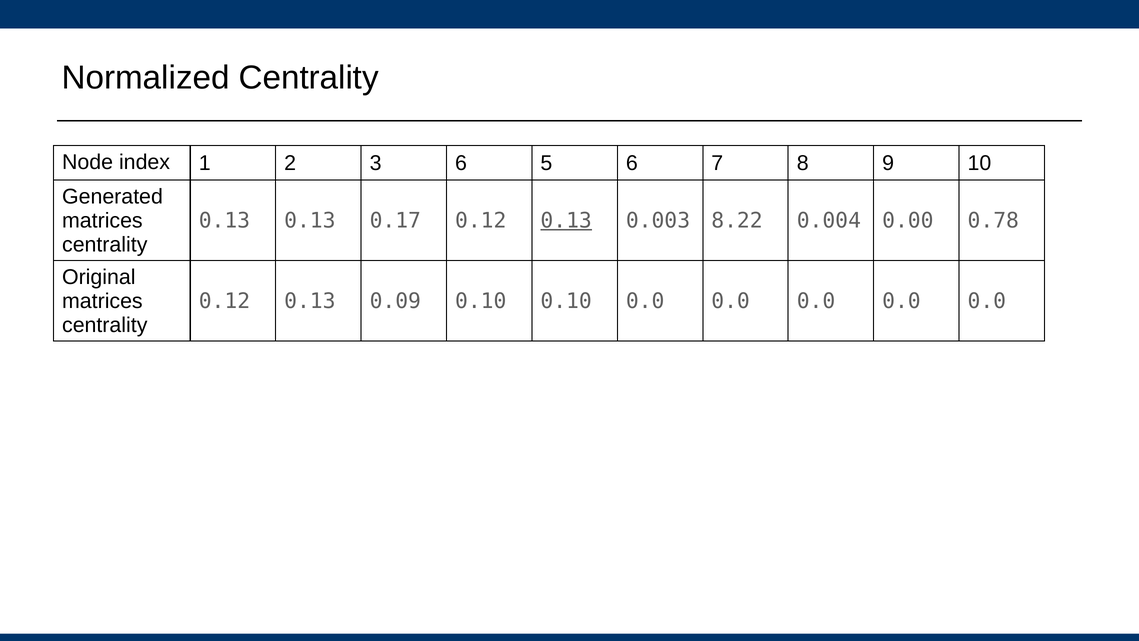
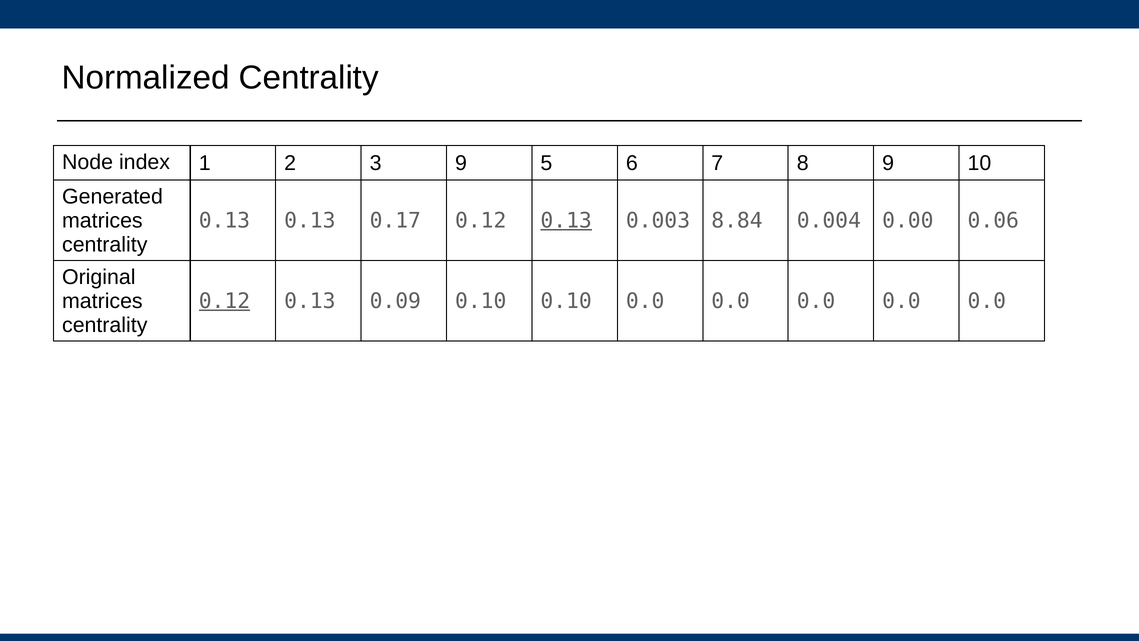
3 6: 6 -> 9 (461, 163)
8.22: 8.22 -> 8.84 (737, 221)
0.78: 0.78 -> 0.06 (993, 221)
0.12 underline: none -> present (224, 301)
